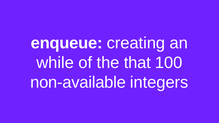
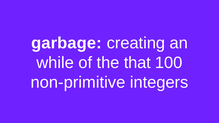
enqueue: enqueue -> garbage (66, 43)
non-available: non-available -> non-primitive (78, 82)
